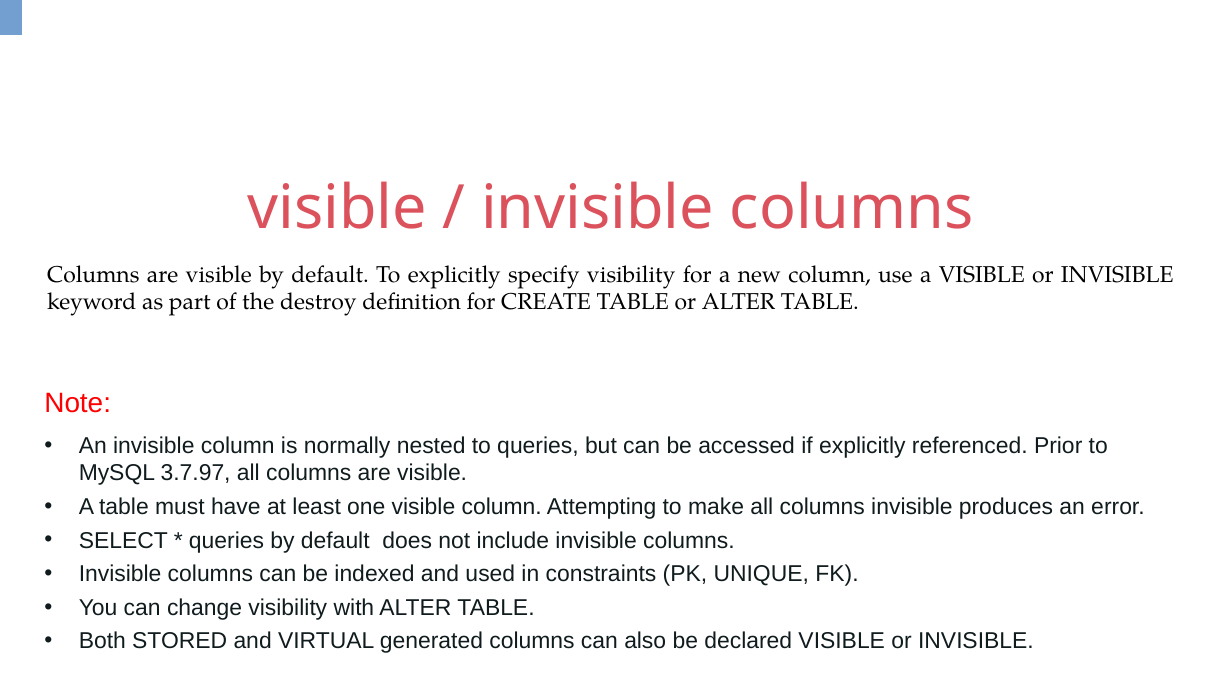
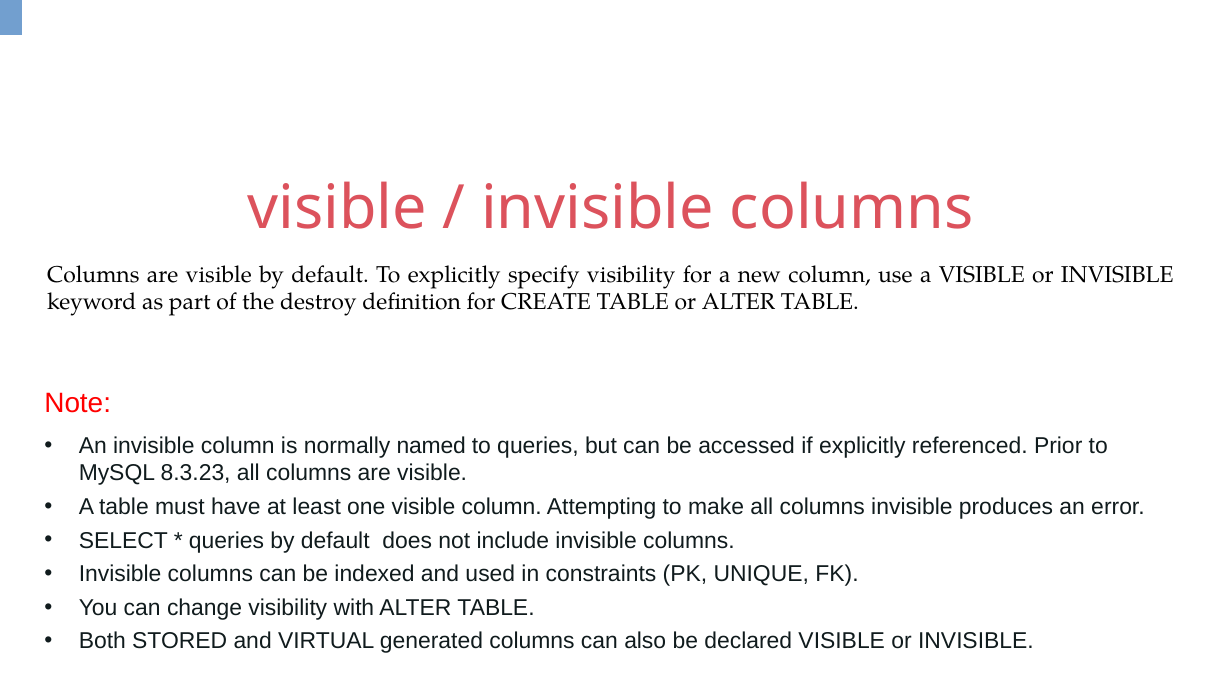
nested: nested -> named (431, 446)
3.7.97: 3.7.97 -> 8.3.23 (196, 474)
